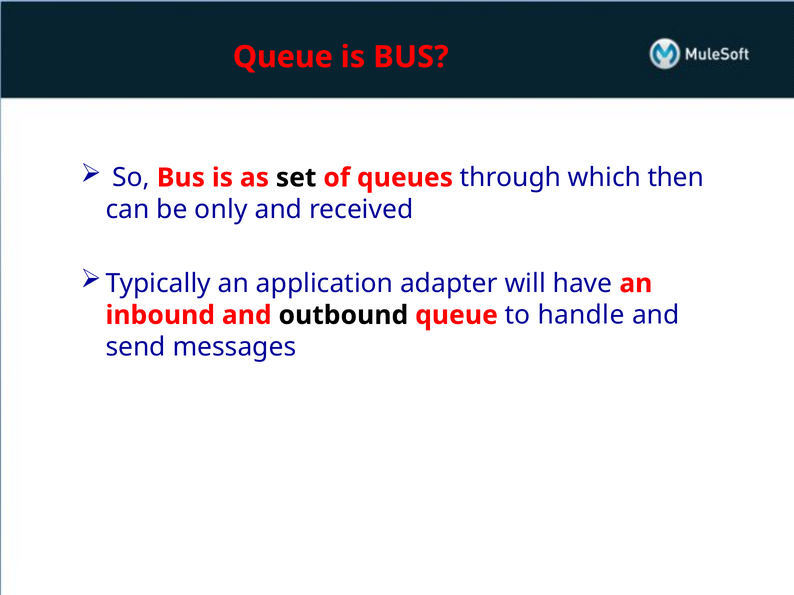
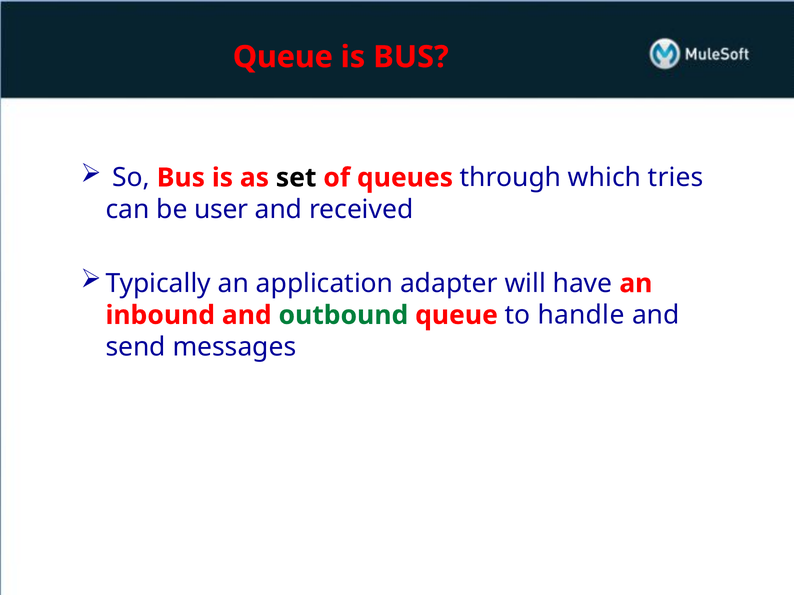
then: then -> tries (676, 178)
only: only -> user (221, 210)
outbound colour: black -> green (343, 315)
